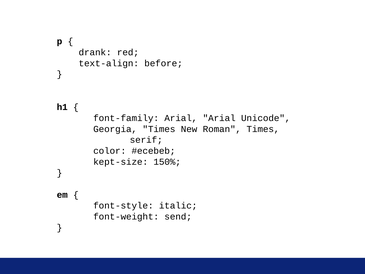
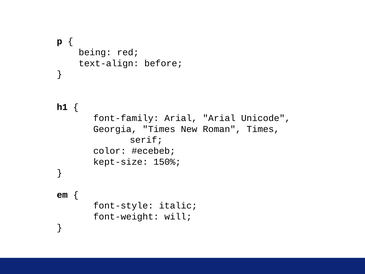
drank: drank -> being (95, 52)
send: send -> will (178, 216)
